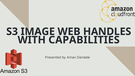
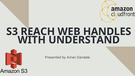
IMAGE: IMAGE -> REACH (38, 32)
CAPABILITIES: CAPABILITIES -> UNDERSTAND (84, 40)
